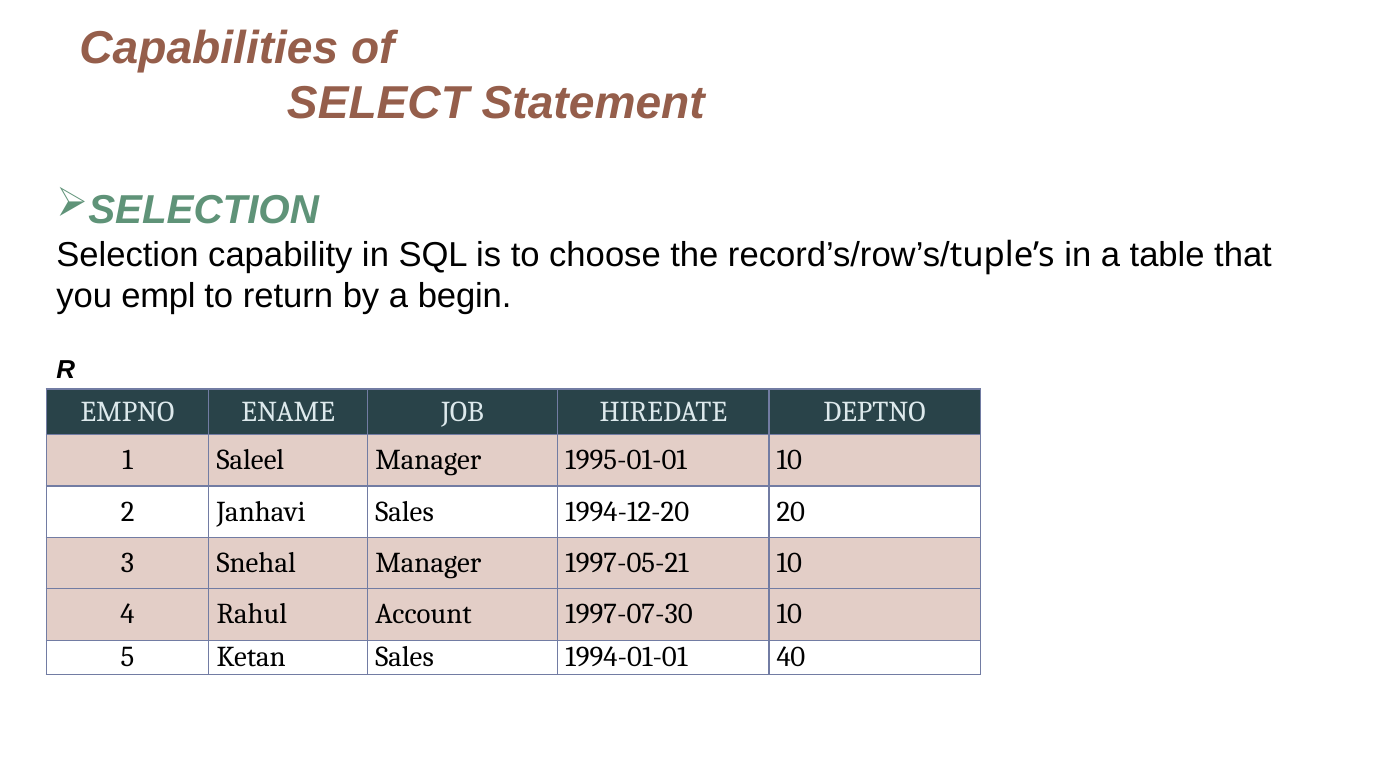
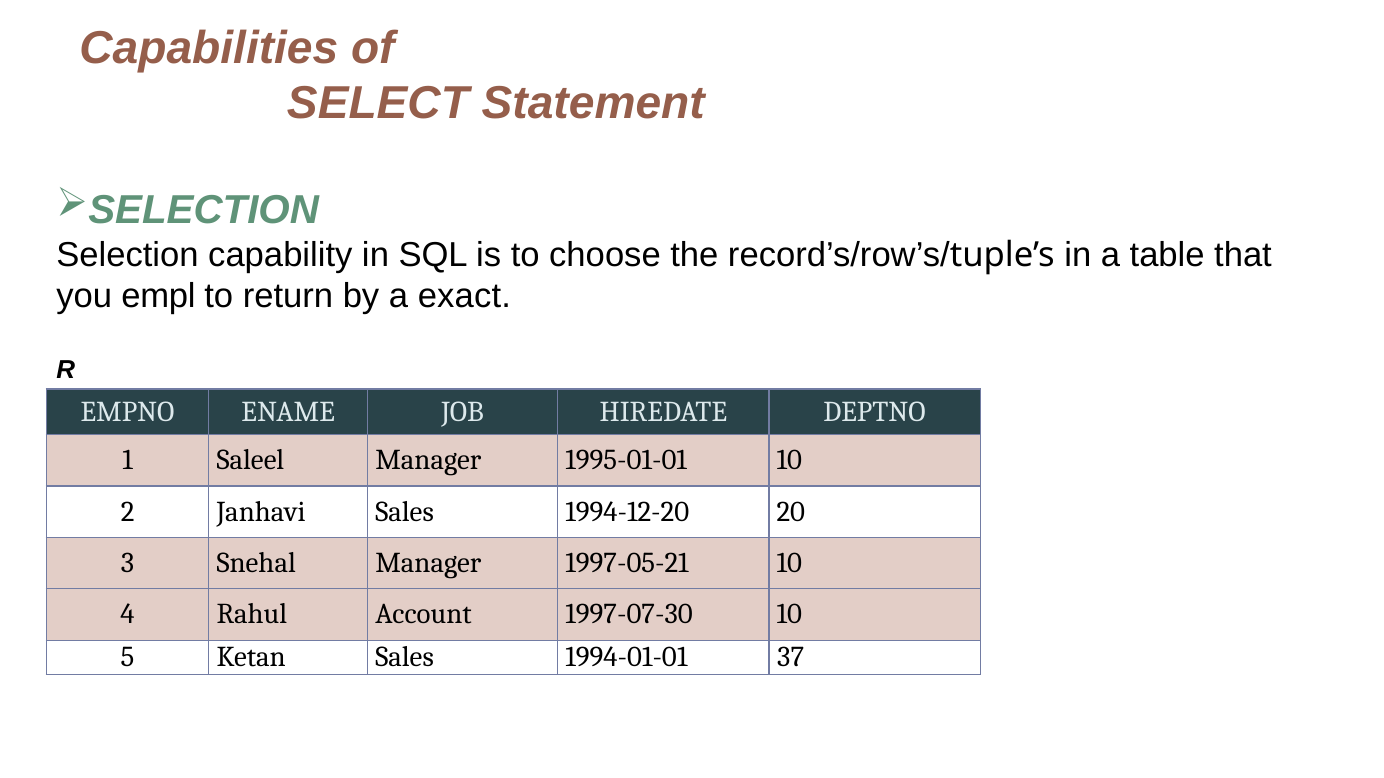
begin: begin -> exact (464, 296)
40: 40 -> 37 (791, 657)
